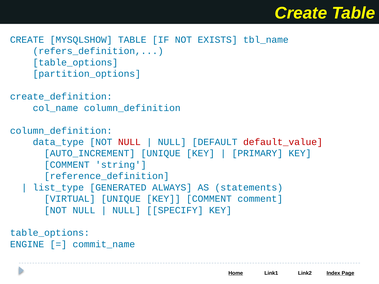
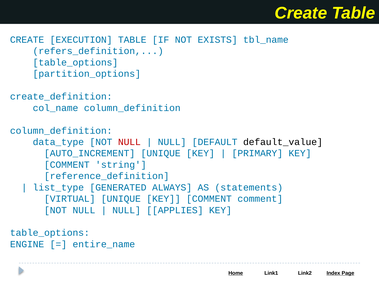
MYSQLSHOW: MYSQLSHOW -> EXECUTION (81, 40)
default_value colour: red -> black (283, 142)
SPECIFY: SPECIFY -> APPLIES (175, 210)
commit_name: commit_name -> entire_name (104, 244)
